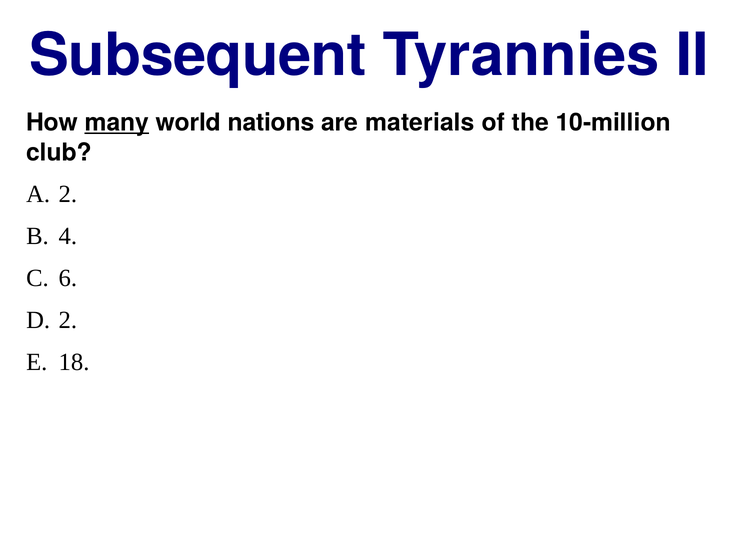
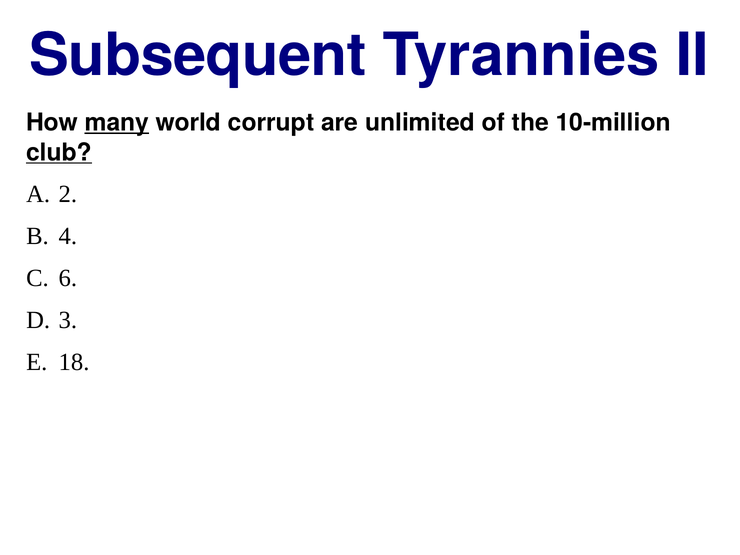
nations: nations -> corrupt (271, 123)
materials: materials -> unlimited (420, 123)
club underline: none -> present (59, 152)
2: 2 -> 3 (68, 320)
